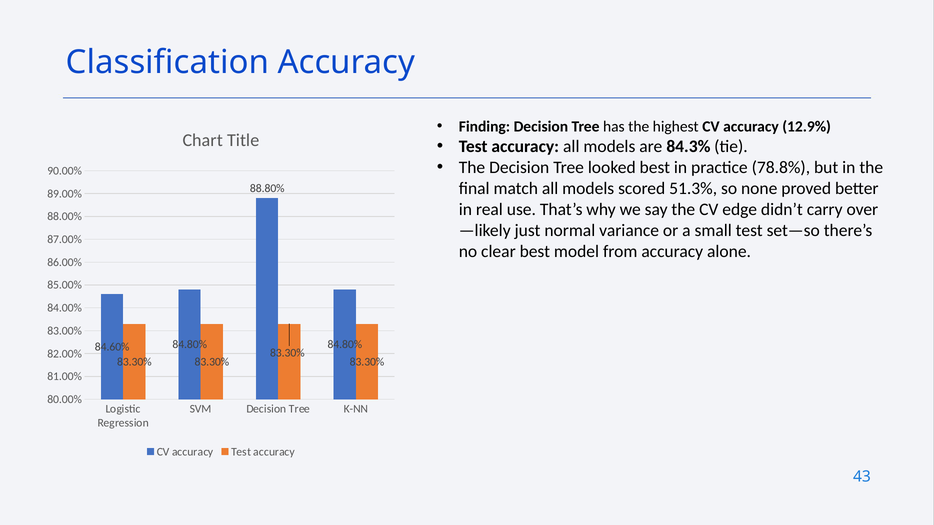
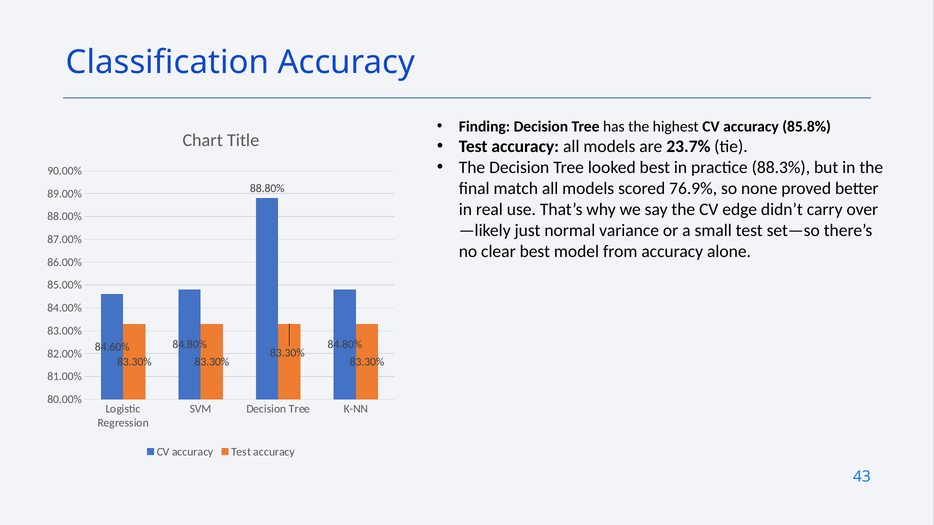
12.9%: 12.9% -> 85.8% (807, 127)
84.3%: 84.3% -> 23.7% (688, 147)
78.8%: 78.8% -> 88.3% (781, 168)
51.3%: 51.3% -> 76.9% (693, 189)
